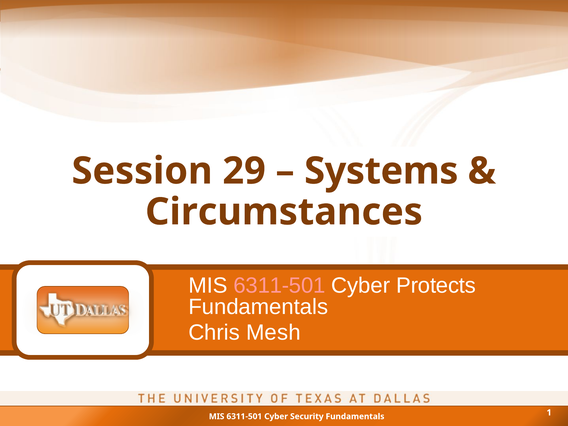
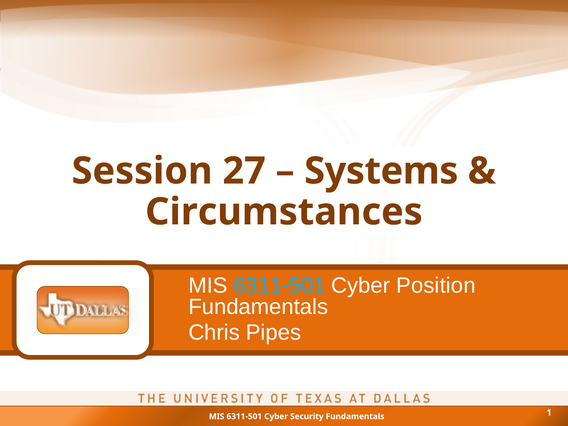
29: 29 -> 27 (244, 171)
6311-501 colour: pink -> light blue (279, 286)
Protects: Protects -> Position (436, 286)
Mesh: Mesh -> Pipes (273, 333)
